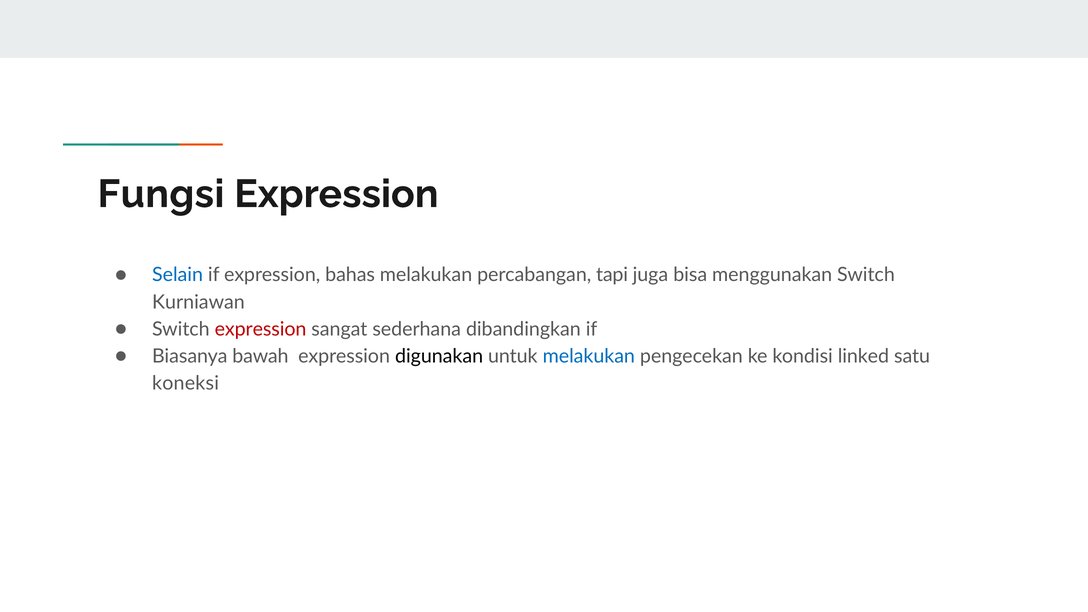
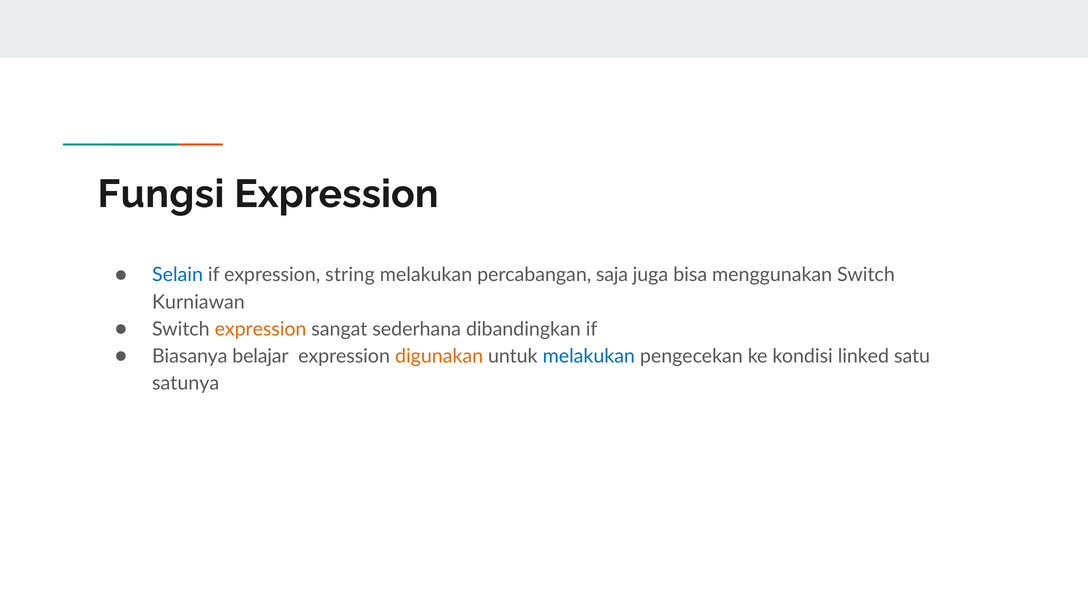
bahas: bahas -> string (350, 275)
tapi: tapi -> saja (612, 275)
expression colour: red -> orange (261, 329)
bawah: bawah -> belajar (260, 356)
digunakan colour: black -> orange (439, 356)
koneksi: koneksi -> satunya (186, 383)
